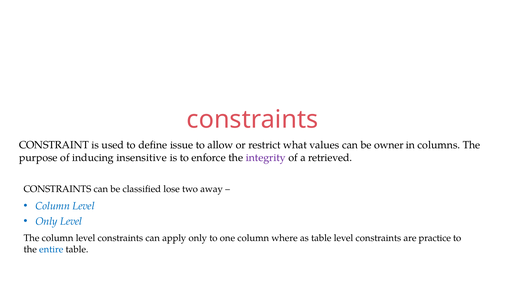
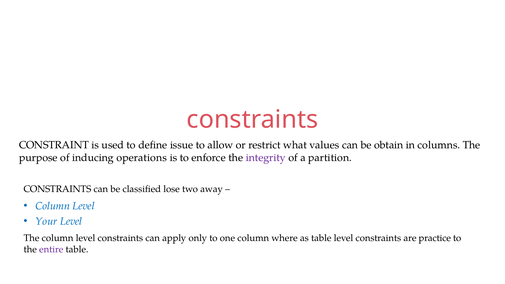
owner: owner -> obtain (389, 145)
insensitive: insensitive -> operations (142, 158)
retrieved: retrieved -> partition (330, 158)
Only: Only -> Your (46, 221)
entire colour: blue -> purple (51, 250)
